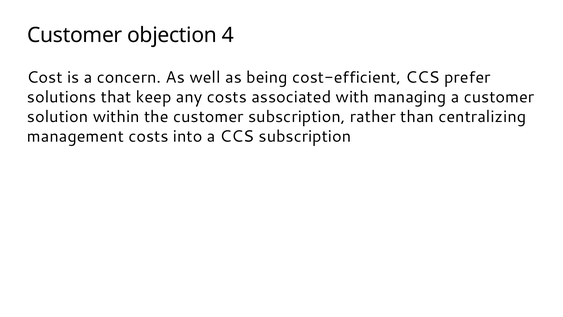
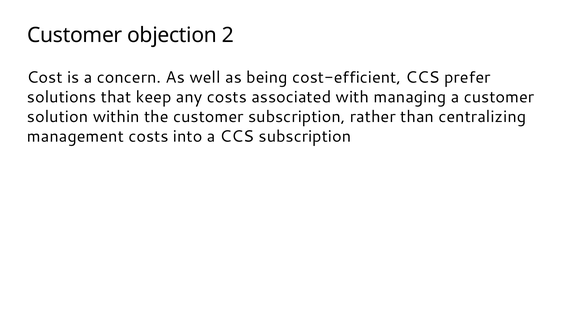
4: 4 -> 2 (228, 35)
